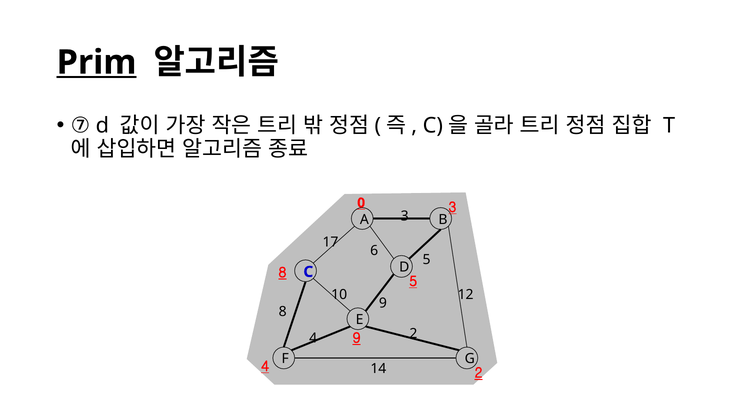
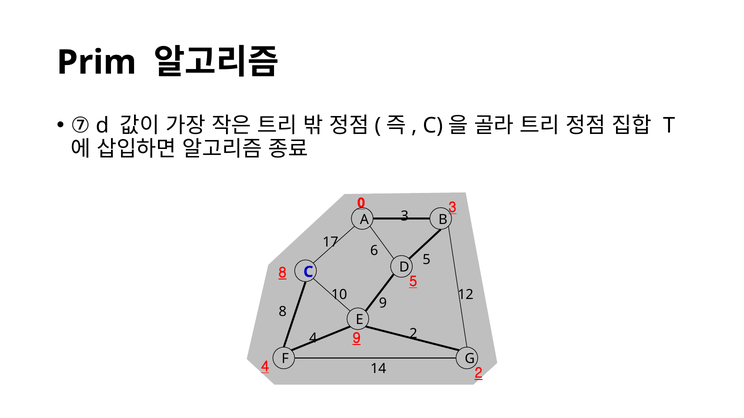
Prim underline: present -> none (97, 62)
